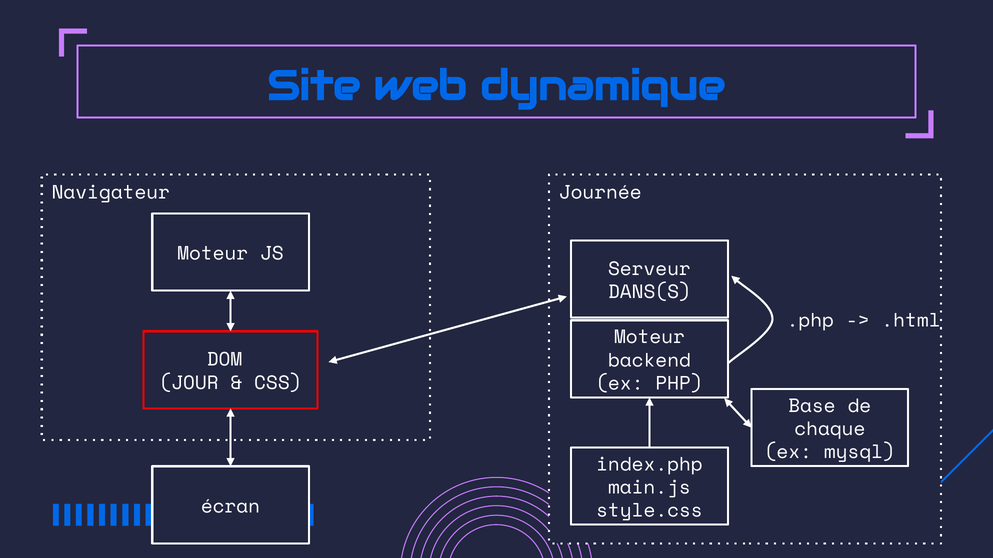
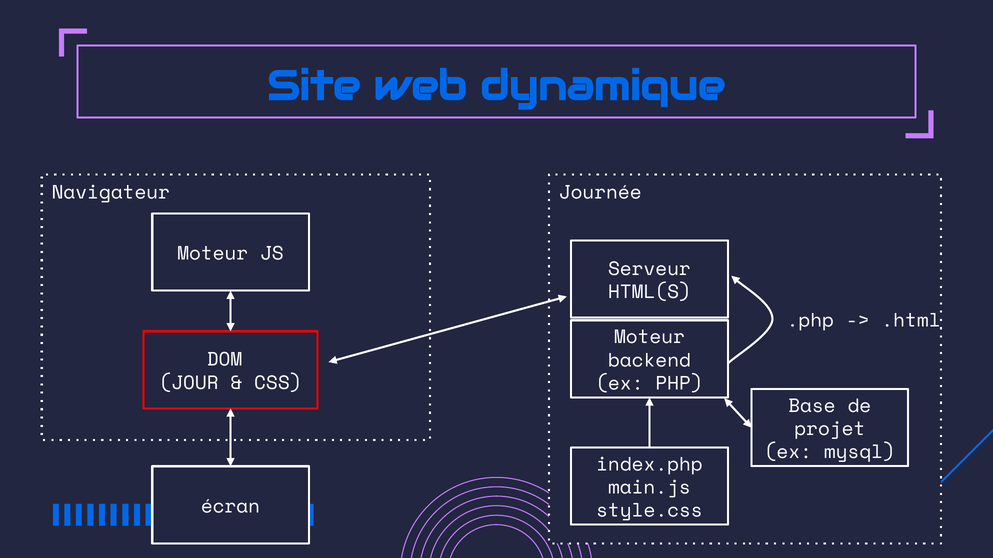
DANS(S: DANS(S -> HTML(S (649, 292)
chaque: chaque -> projet (830, 429)
